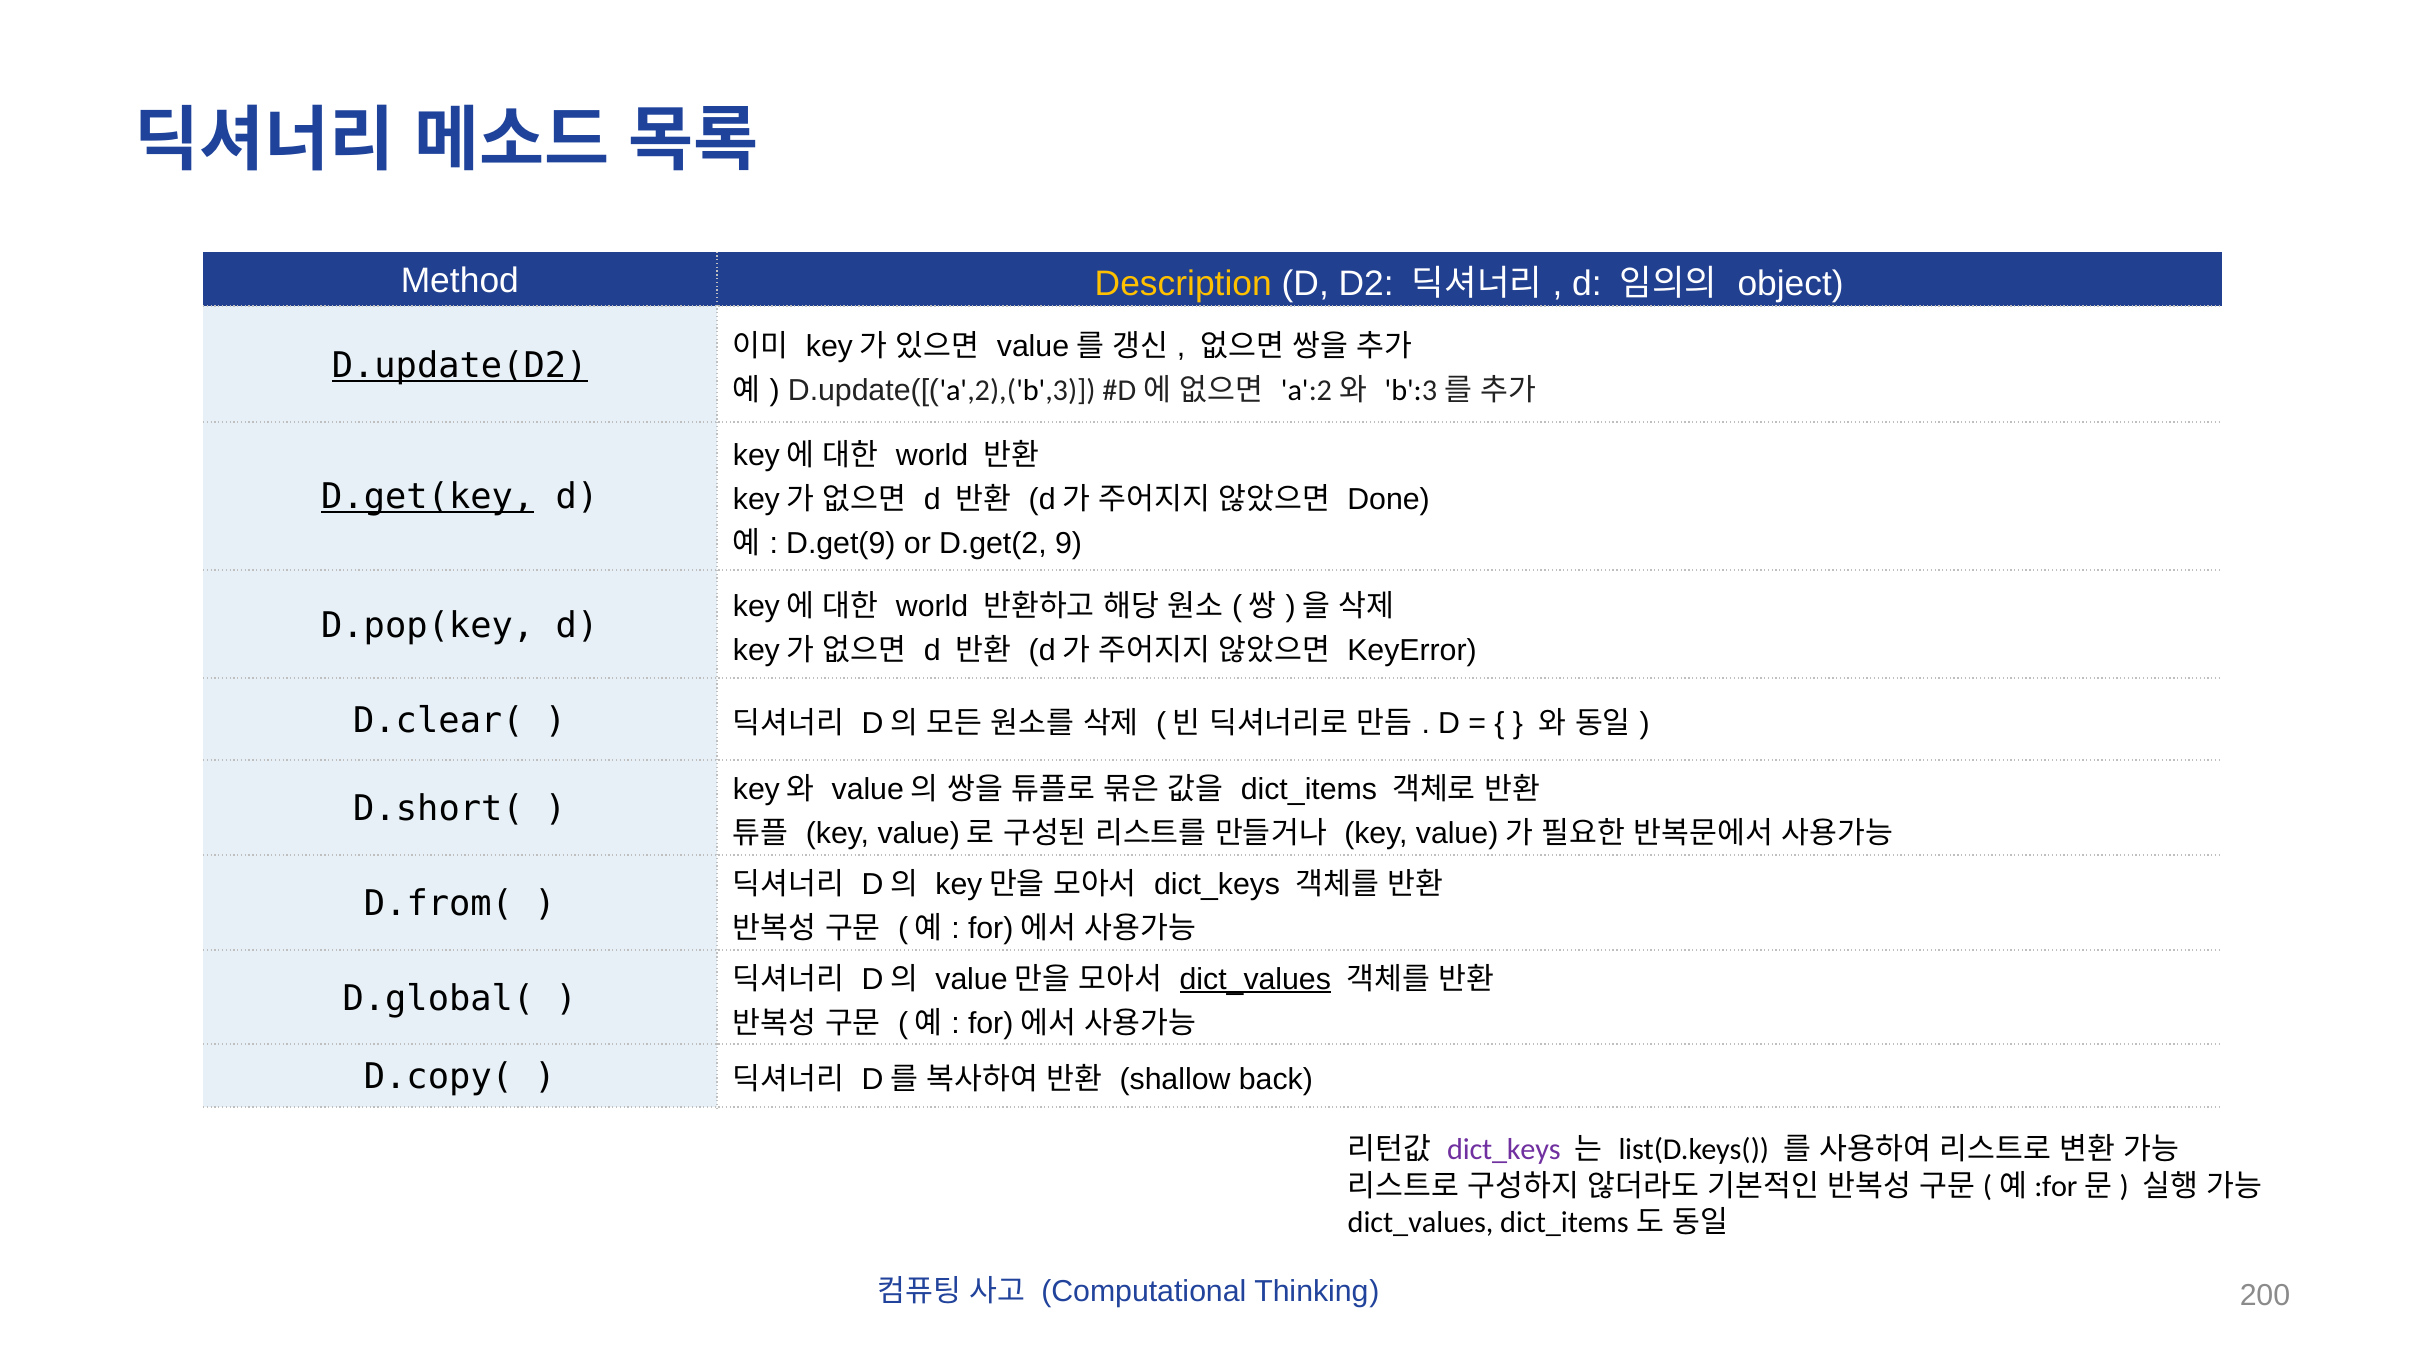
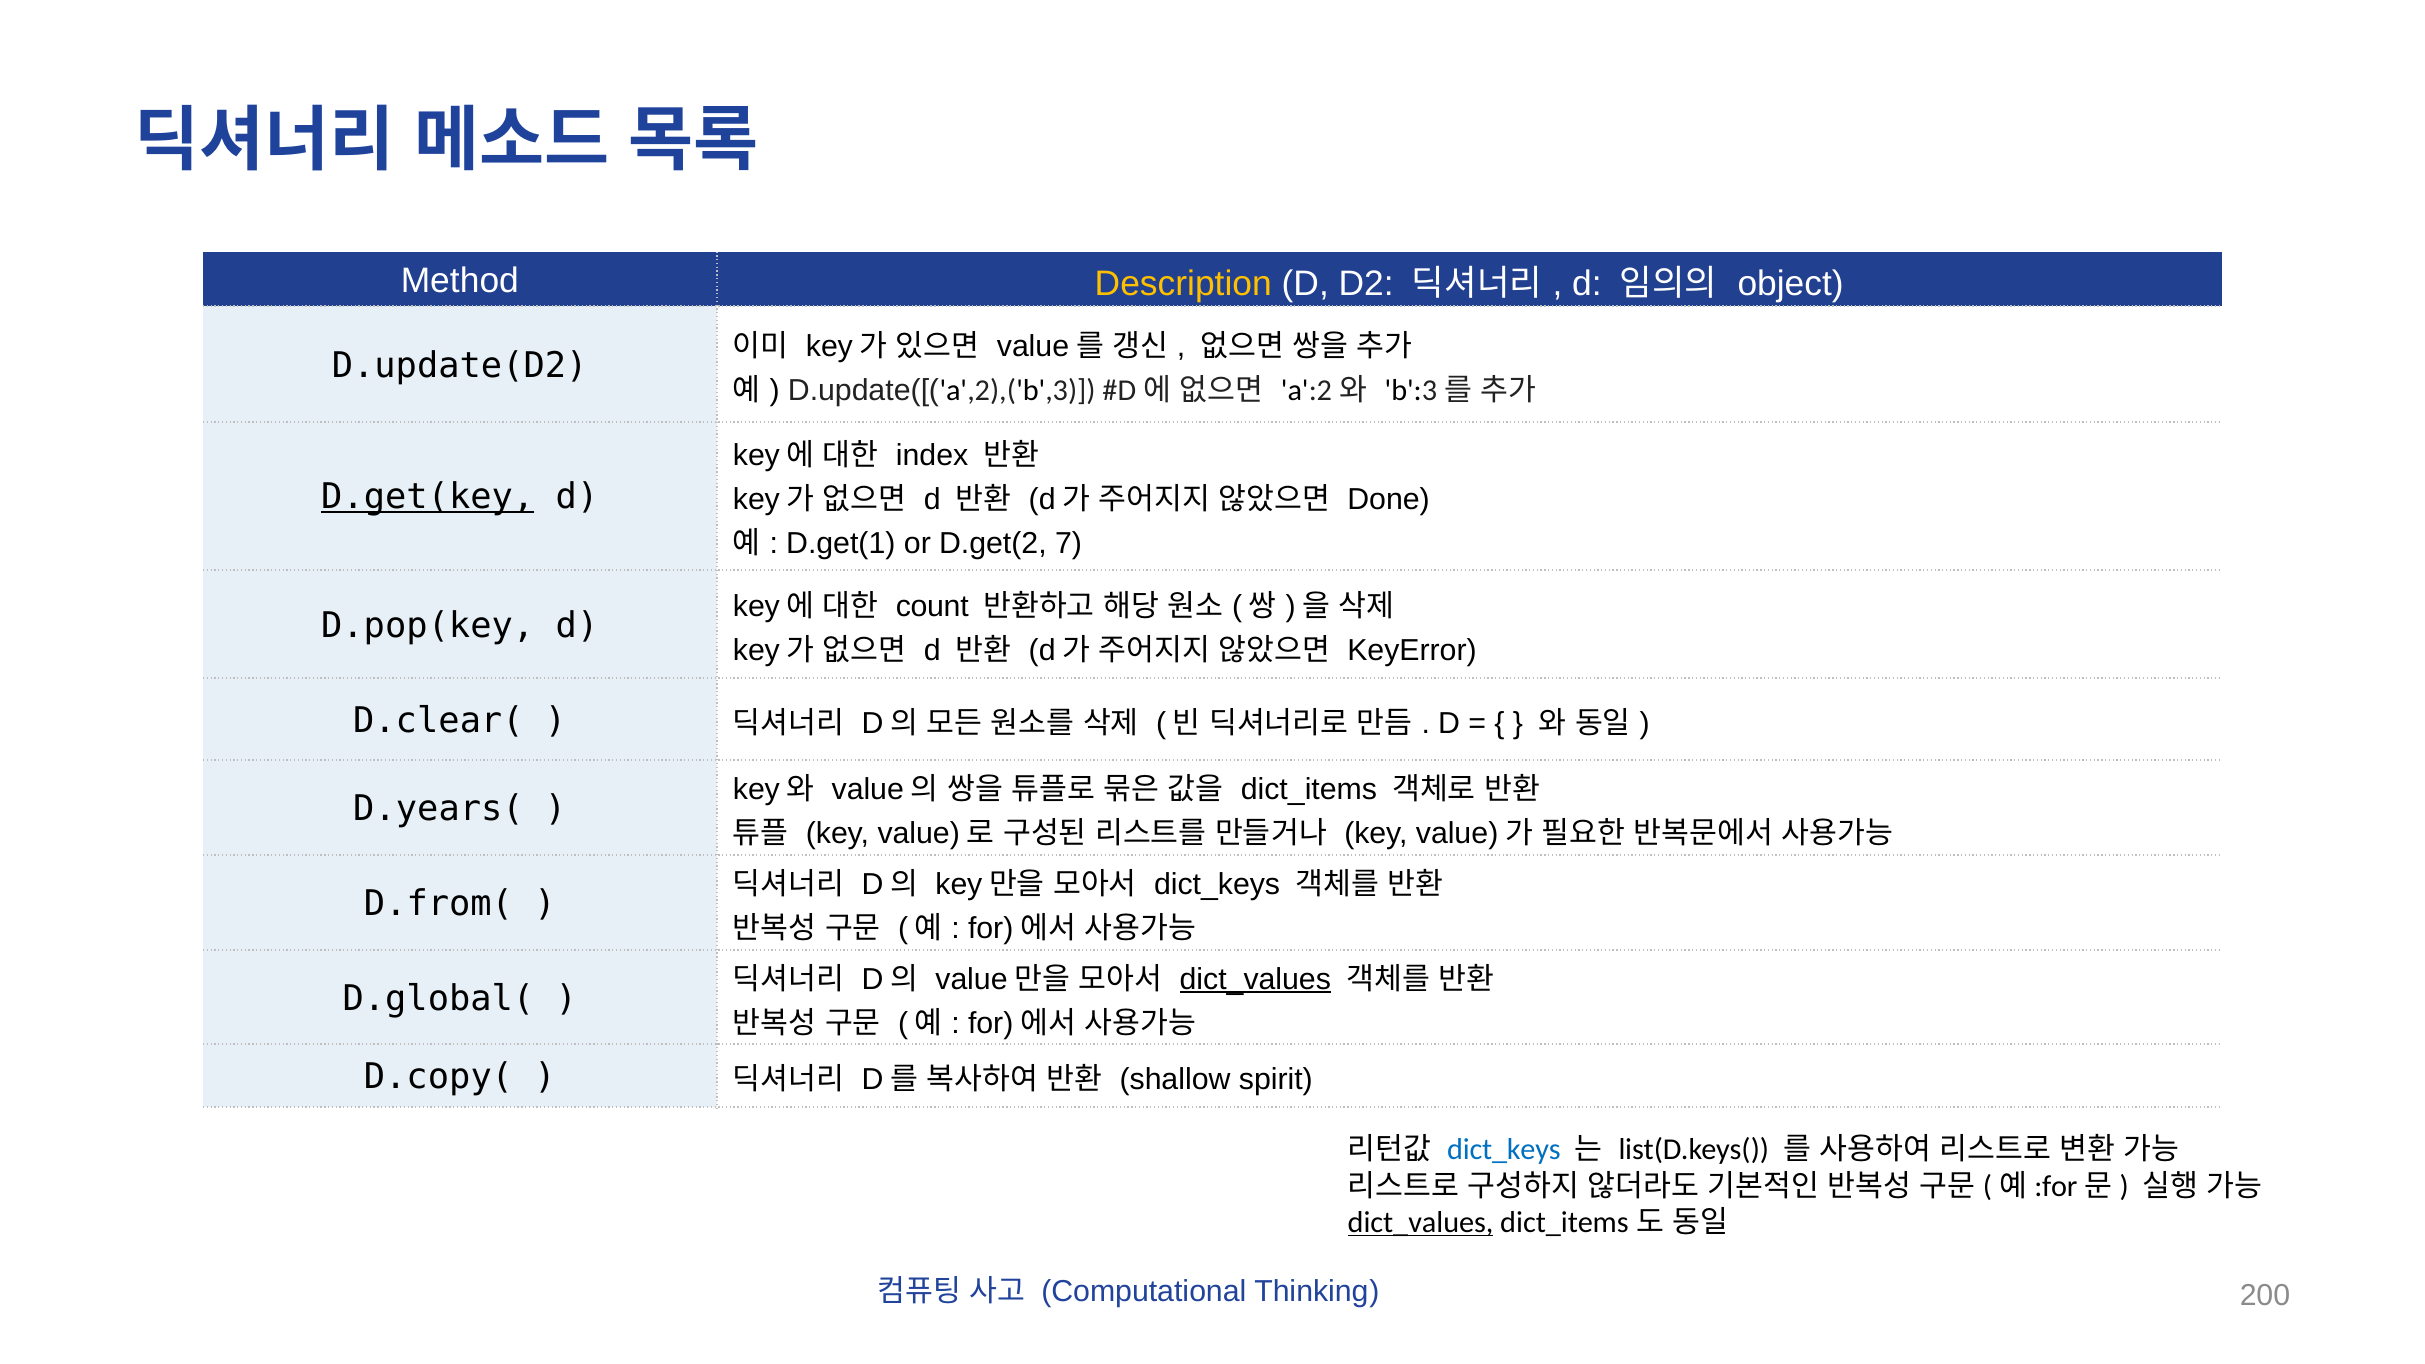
D.update(D2 underline: present -> none (460, 366)
world: world -> index (932, 456)
D.get(9: D.get(9 -> D.get(1 (841, 544)
9: 9 -> 7 (1068, 544)
world: world -> count (932, 606)
D.short(: D.short( -> D.years( (438, 809)
back: back -> spirit (1276, 1080)
dict_keys colour: purple -> blue (1504, 1150)
dict_values underline: none -> present (1421, 1222)
